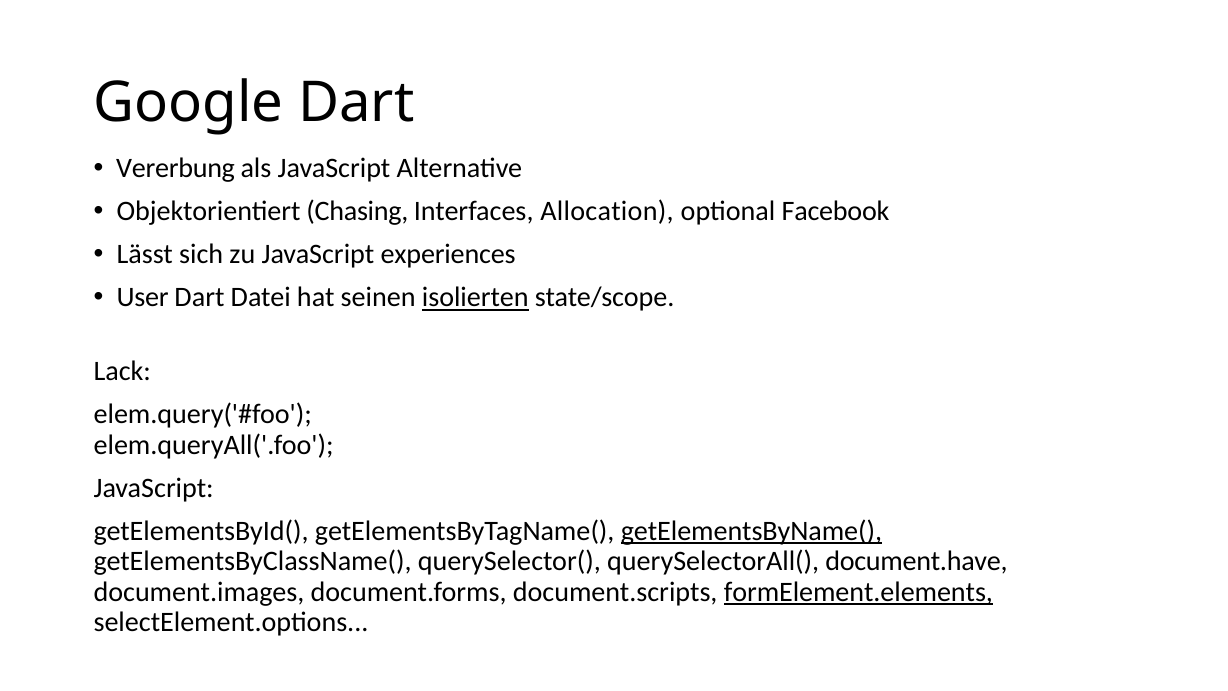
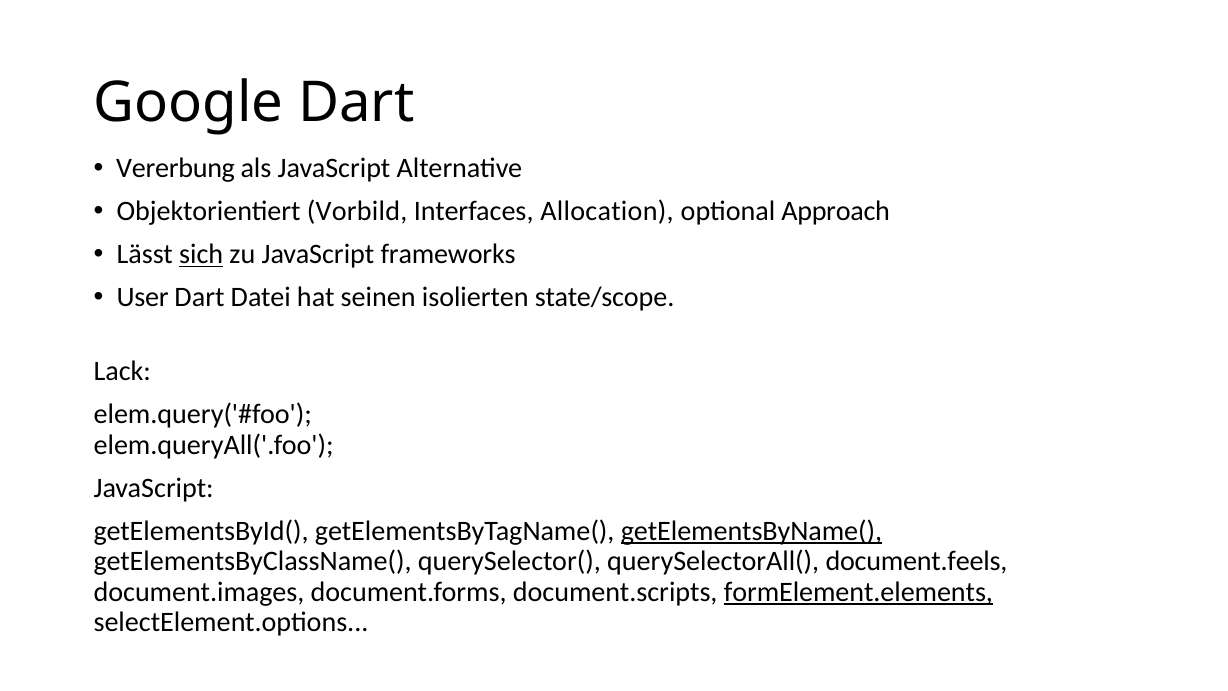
Chasing: Chasing -> Vorbild (357, 211)
Facebook: Facebook -> Approach (836, 211)
sich underline: none -> present (201, 254)
experiences: experiences -> frameworks (448, 254)
isolierten underline: present -> none (475, 298)
document.have: document.have -> document.feels (916, 561)
